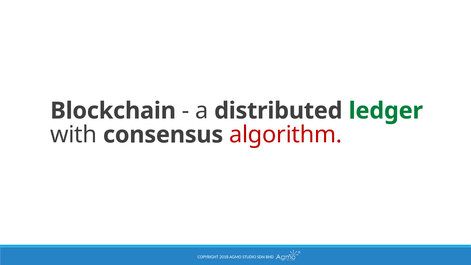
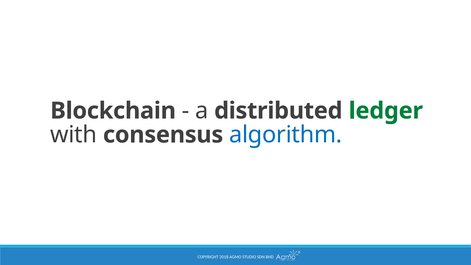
algorithm colour: red -> blue (286, 135)
